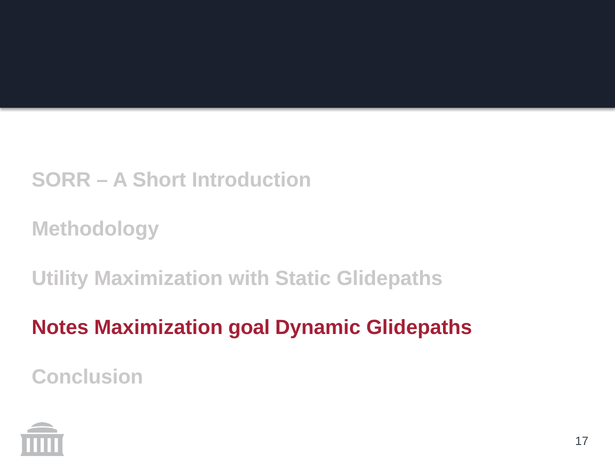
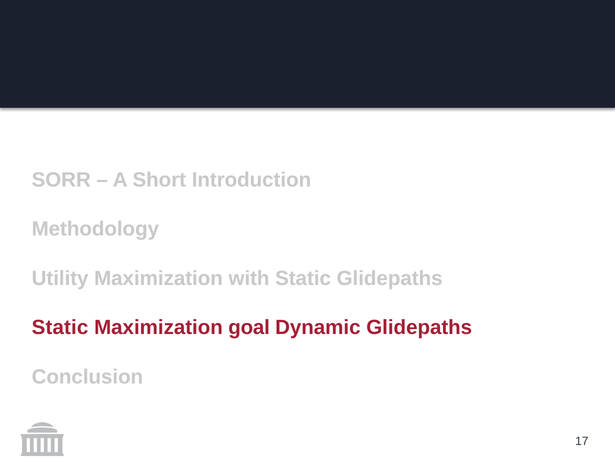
Notes: Notes -> Static (60, 327)
